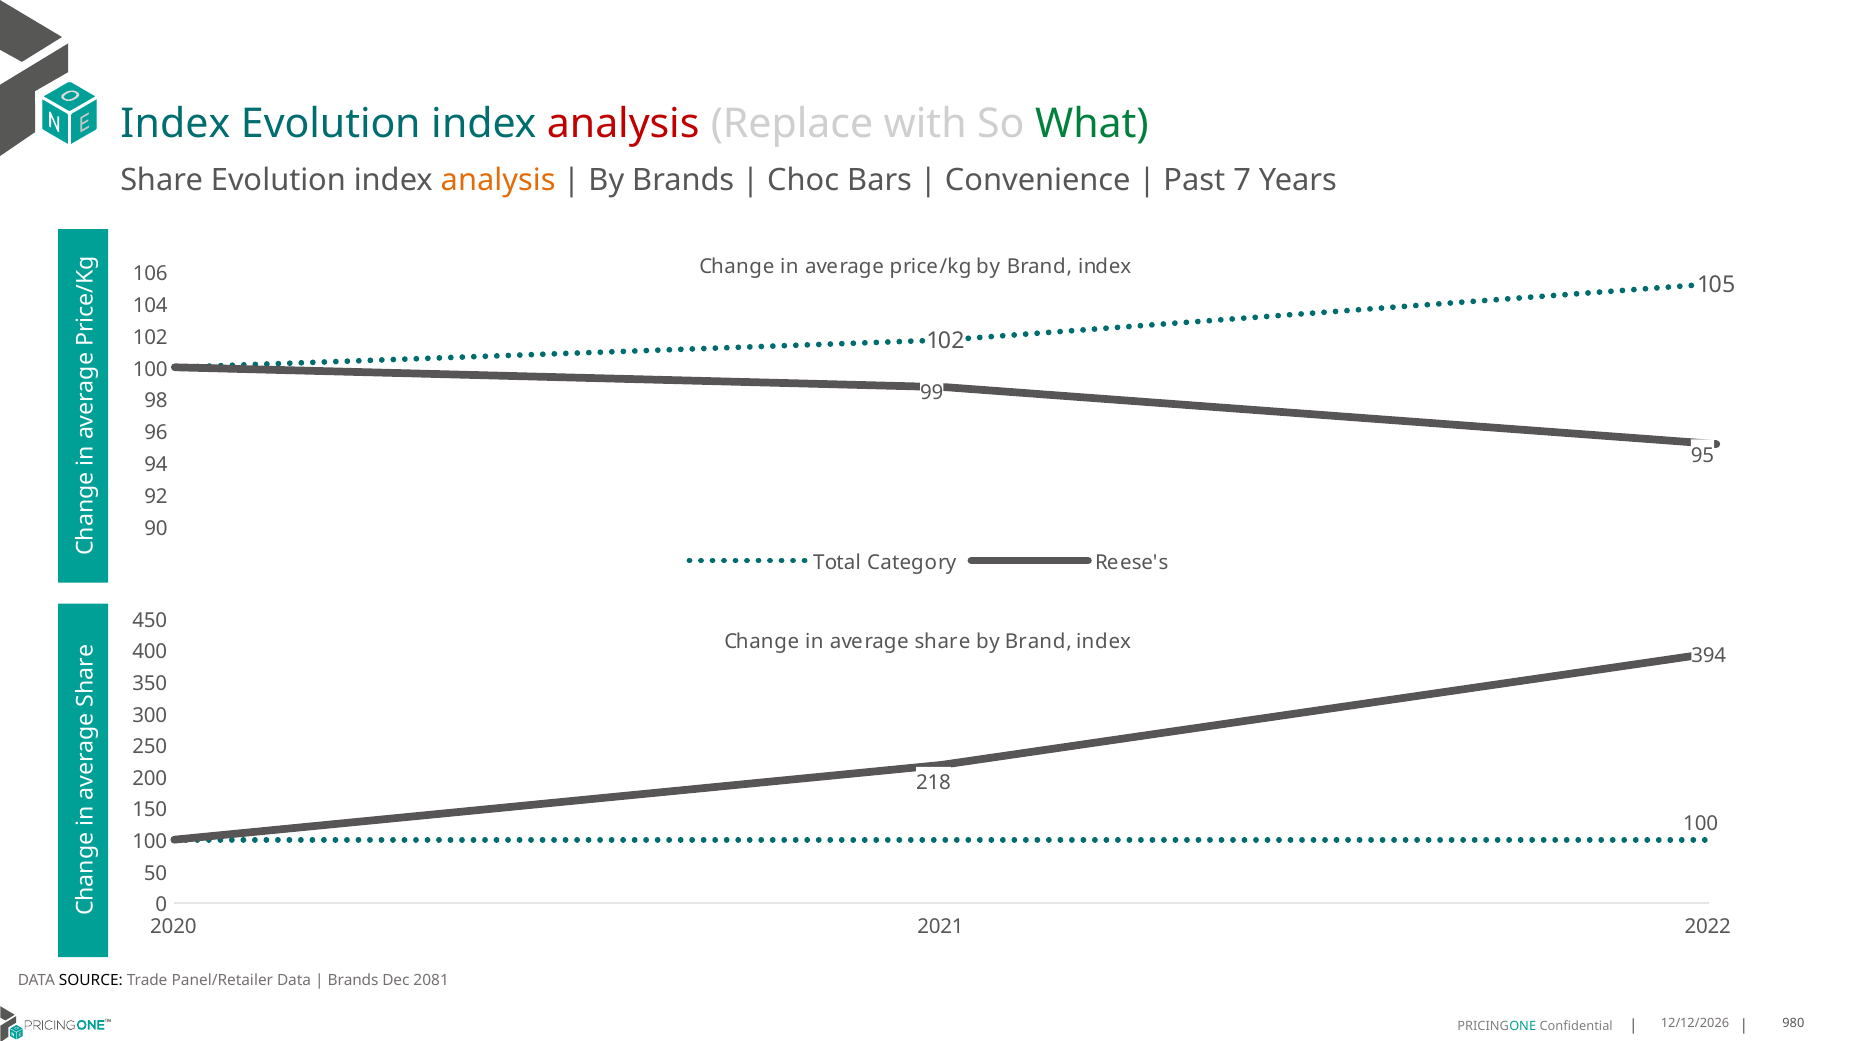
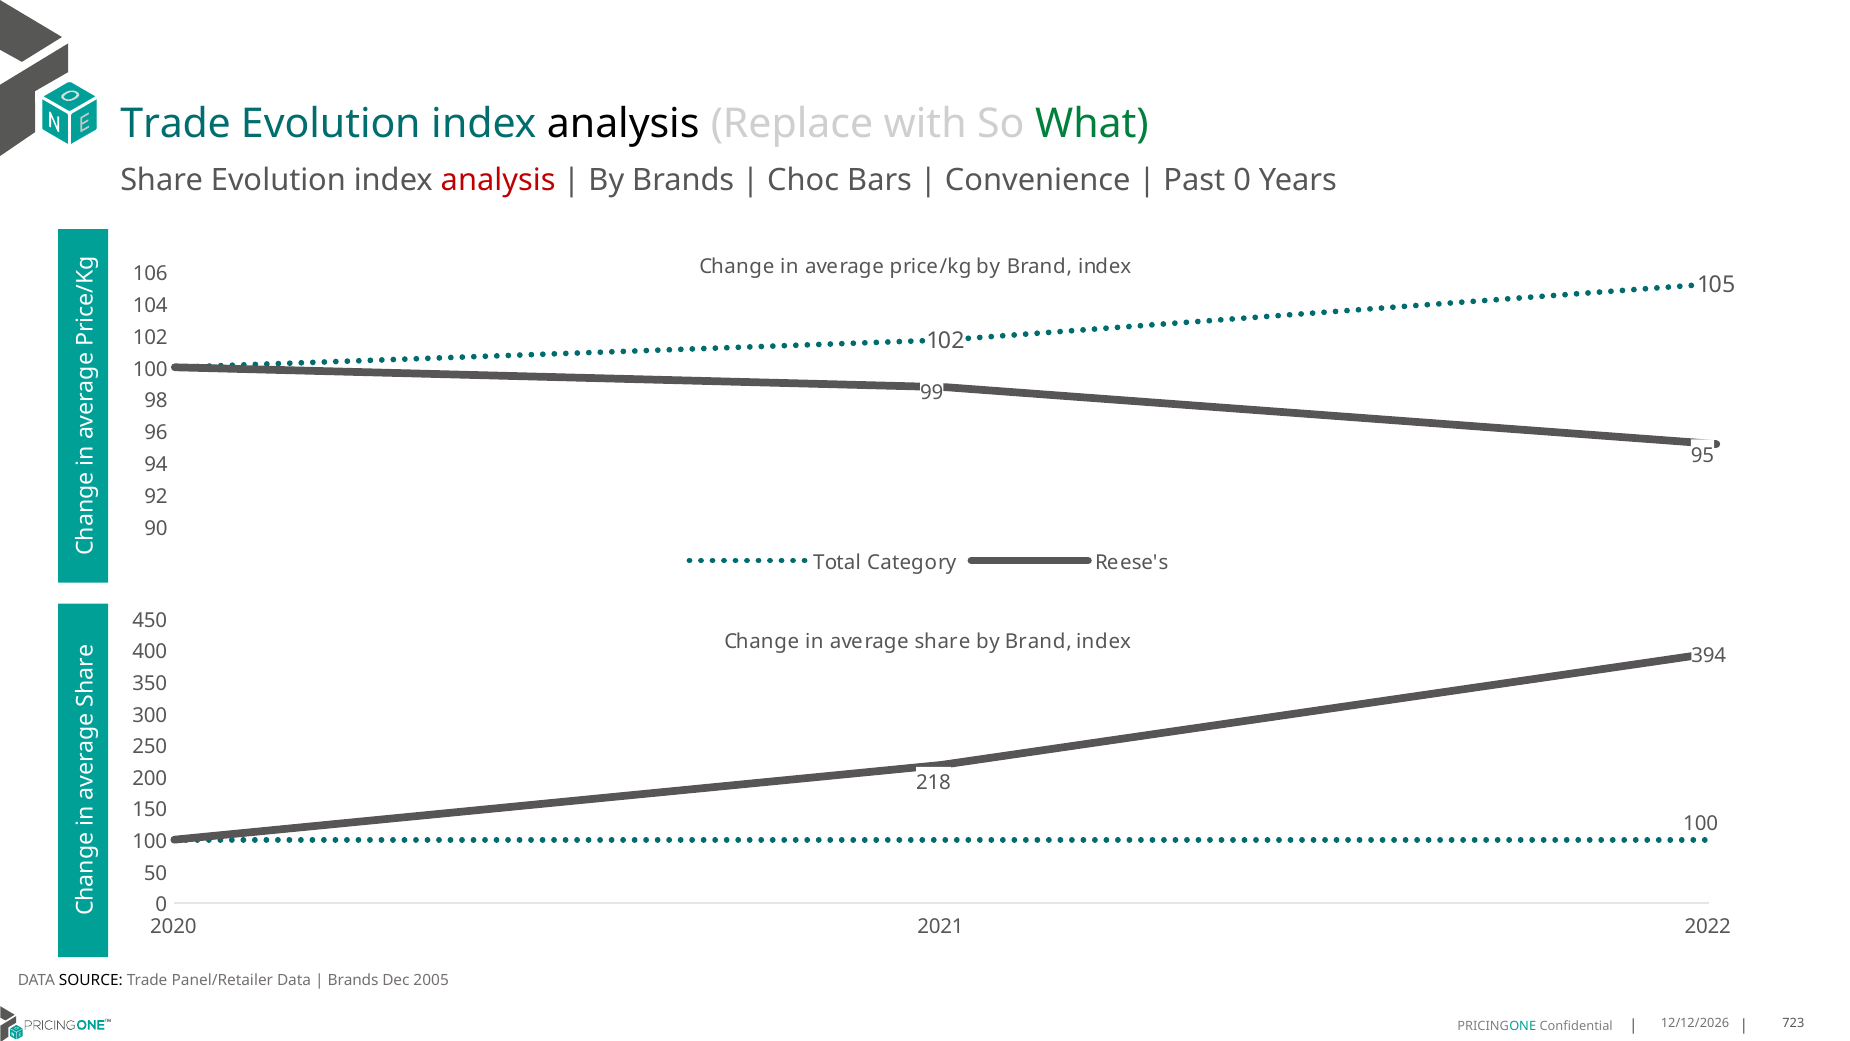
Index: Index -> Trade (176, 124)
analysis colour: red -> black (623, 124)
analysis colour: orange -> red (498, 180)
Past 7: 7 -> 0 (1242, 180)
2081: 2081 -> 2005 (431, 980)
980: 980 -> 723 (1793, 1023)
